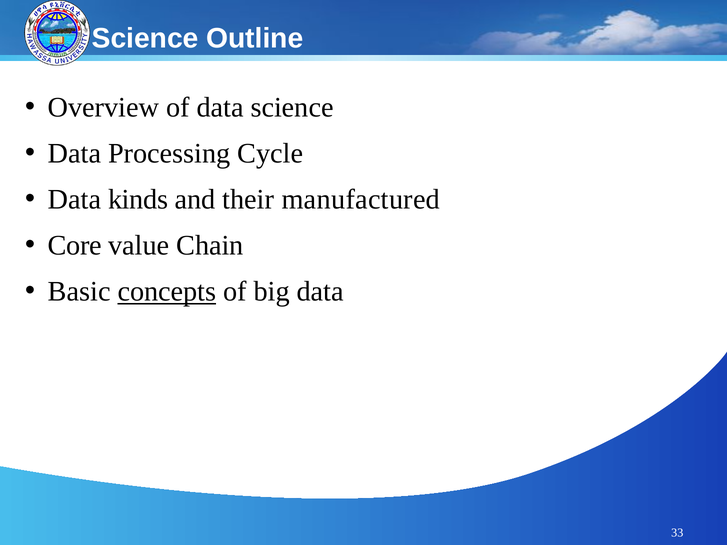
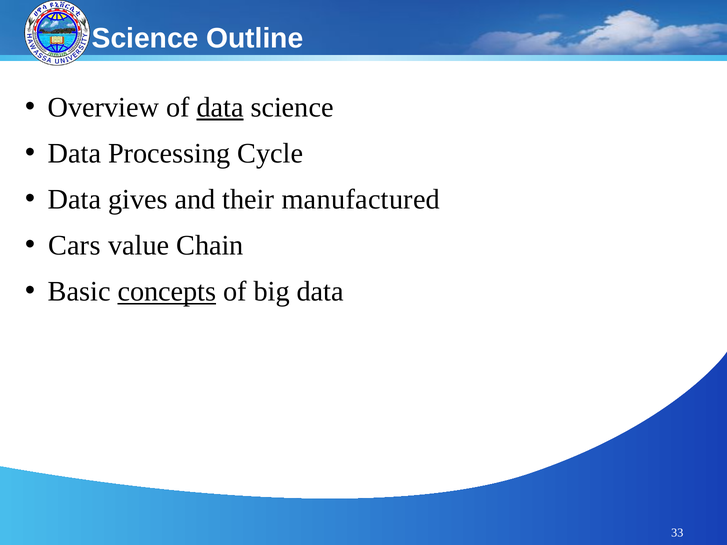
data underline: none -> present (220, 107)
kinds: kinds -> gives (138, 199)
Core: Core -> Cars (74, 246)
